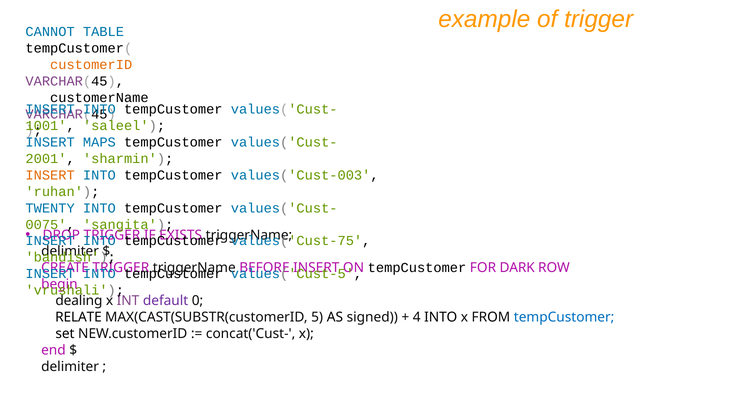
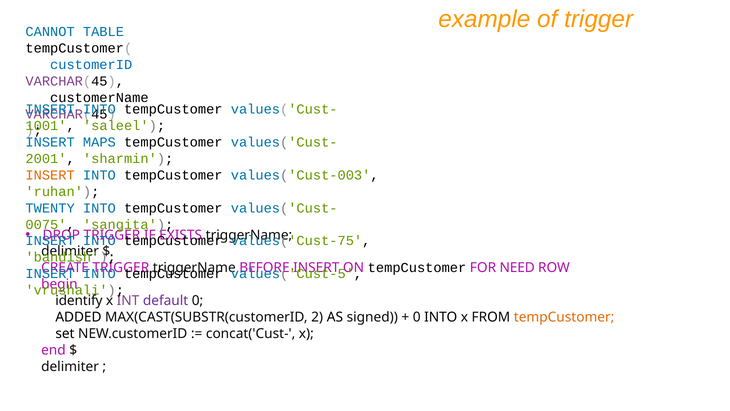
customerID colour: orange -> blue (91, 65)
DARK: DARK -> NEED (517, 268)
dealing: dealing -> identify (79, 301)
RELATE: RELATE -> ADDED (78, 317)
5: 5 -> 2 (317, 317)
4: 4 -> 0 (417, 317)
tempCustomer colour: blue -> orange (564, 317)
